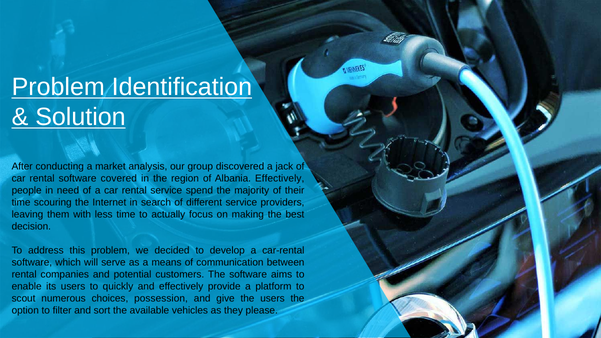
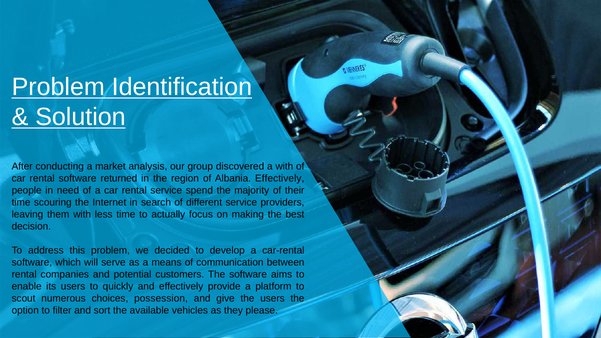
a jack: jack -> with (284, 166)
covered: covered -> returned (119, 178)
